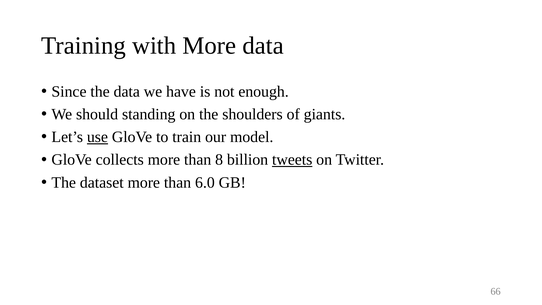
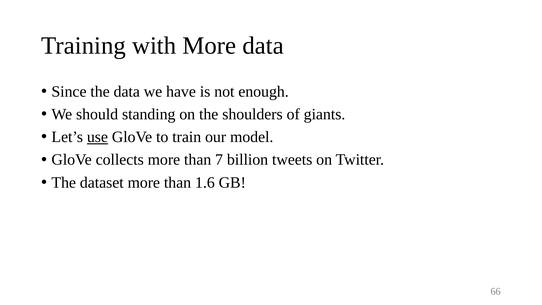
8: 8 -> 7 (219, 160)
tweets underline: present -> none (292, 160)
6.0: 6.0 -> 1.6 (205, 182)
